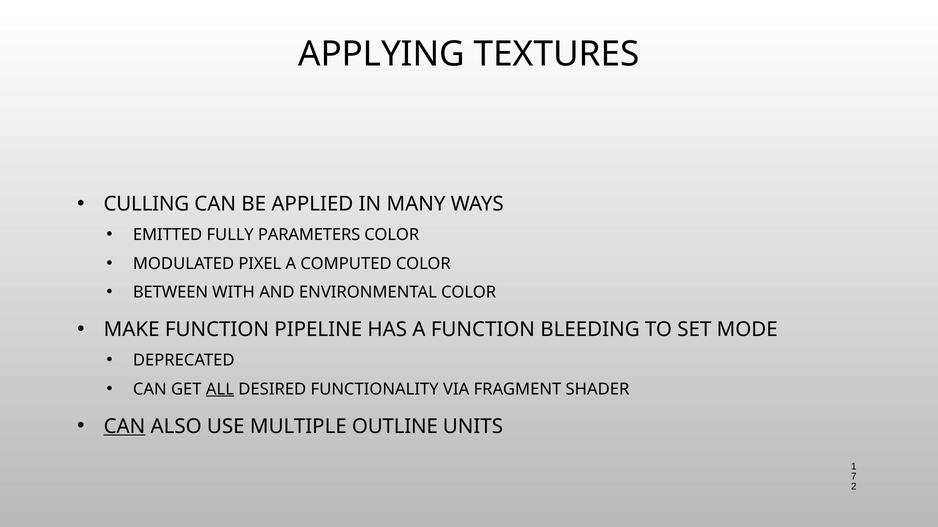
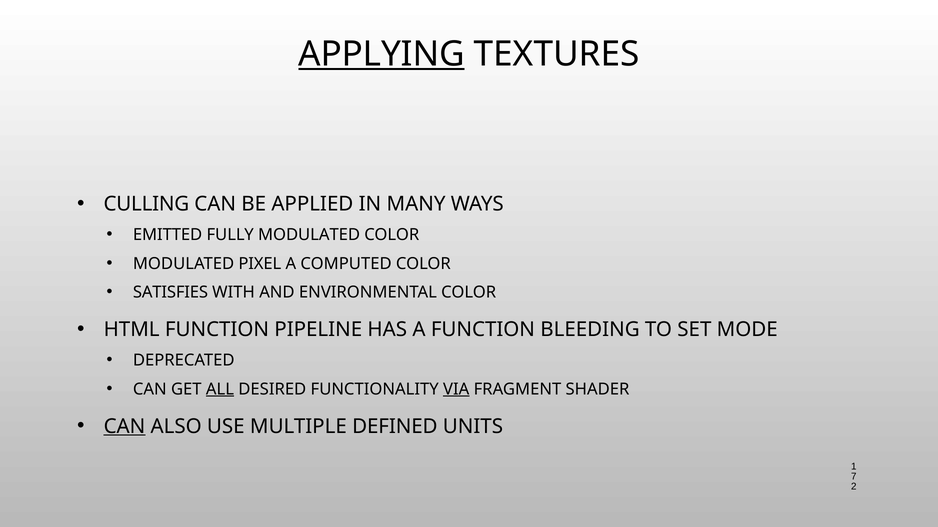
APPLYING underline: none -> present (382, 54)
FULLY PARAMETERS: PARAMETERS -> MODULATED (309, 235)
BETWEEN: BETWEEN -> SATISFIES (170, 293)
MAKE: MAKE -> HTML (132, 330)
VIA underline: none -> present (456, 390)
OUTLINE: OUTLINE -> DEFINED (395, 427)
